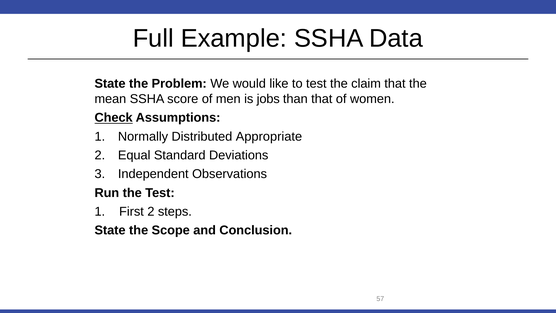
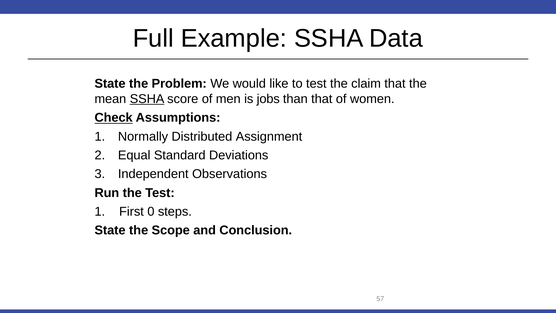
SSHA underline: none -> present (147, 99)
Appropriate: Appropriate -> Assignment (269, 136)
First 2: 2 -> 0 (151, 211)
